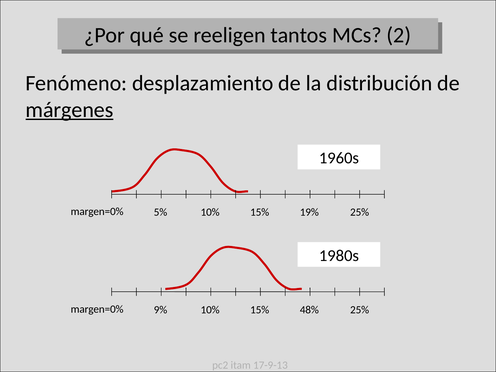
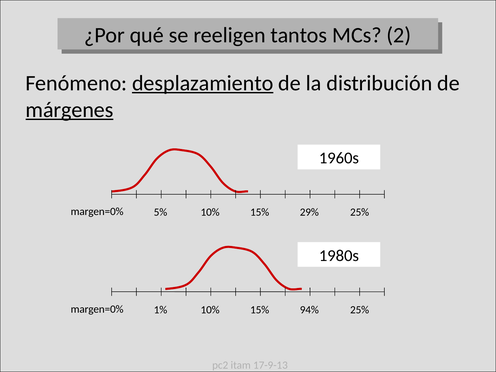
desplazamiento underline: none -> present (203, 83)
19%: 19% -> 29% (309, 212)
9%: 9% -> 1% (161, 310)
48%: 48% -> 94% (309, 310)
